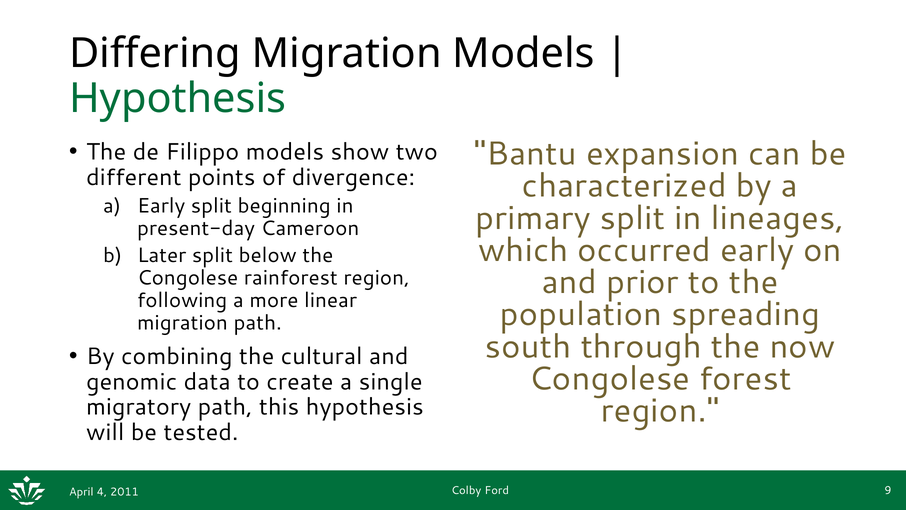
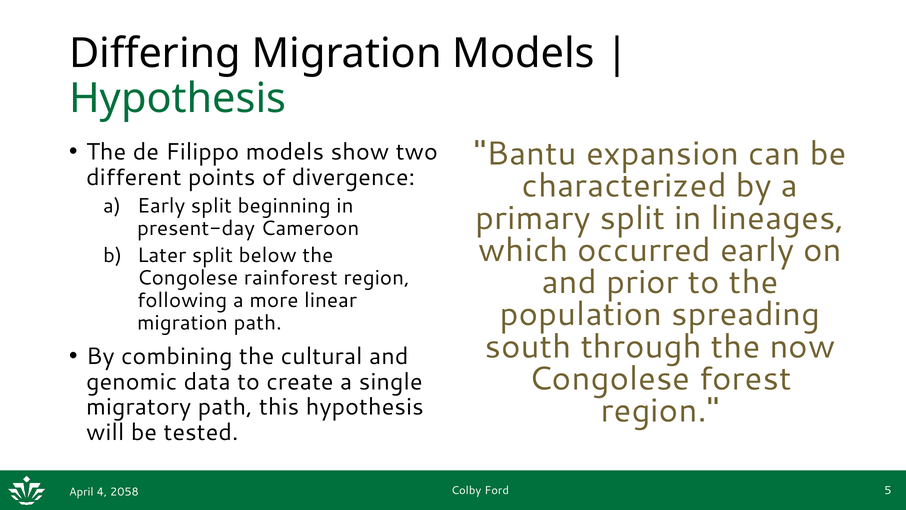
9: 9 -> 5 (888, 490)
2011: 2011 -> 2058 (124, 491)
